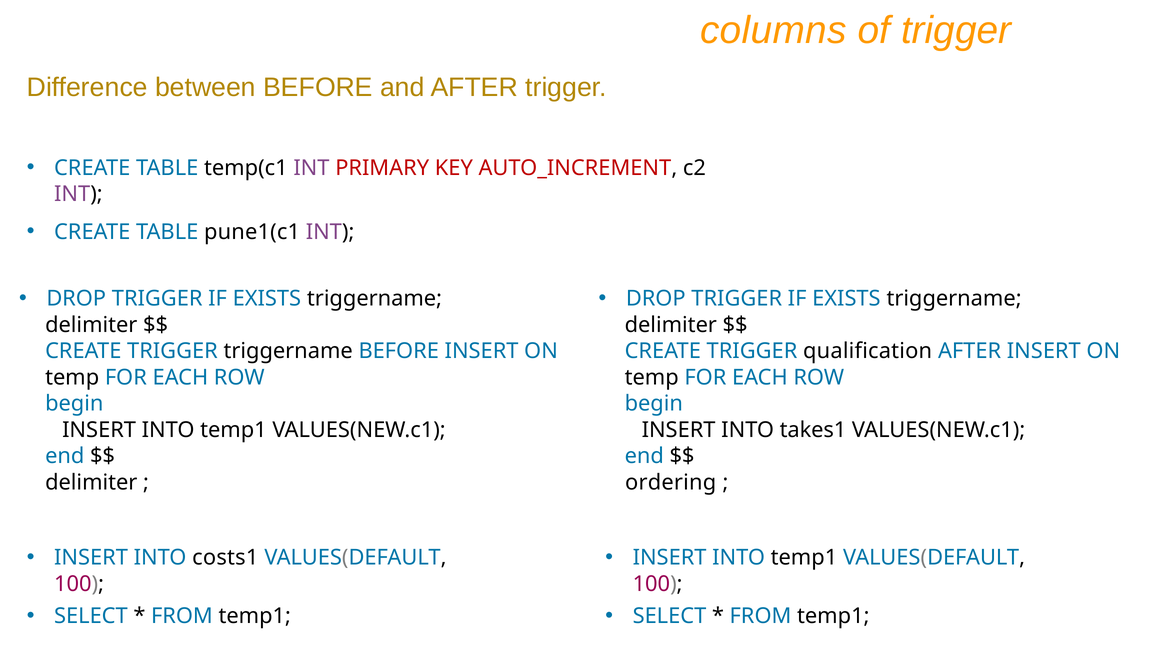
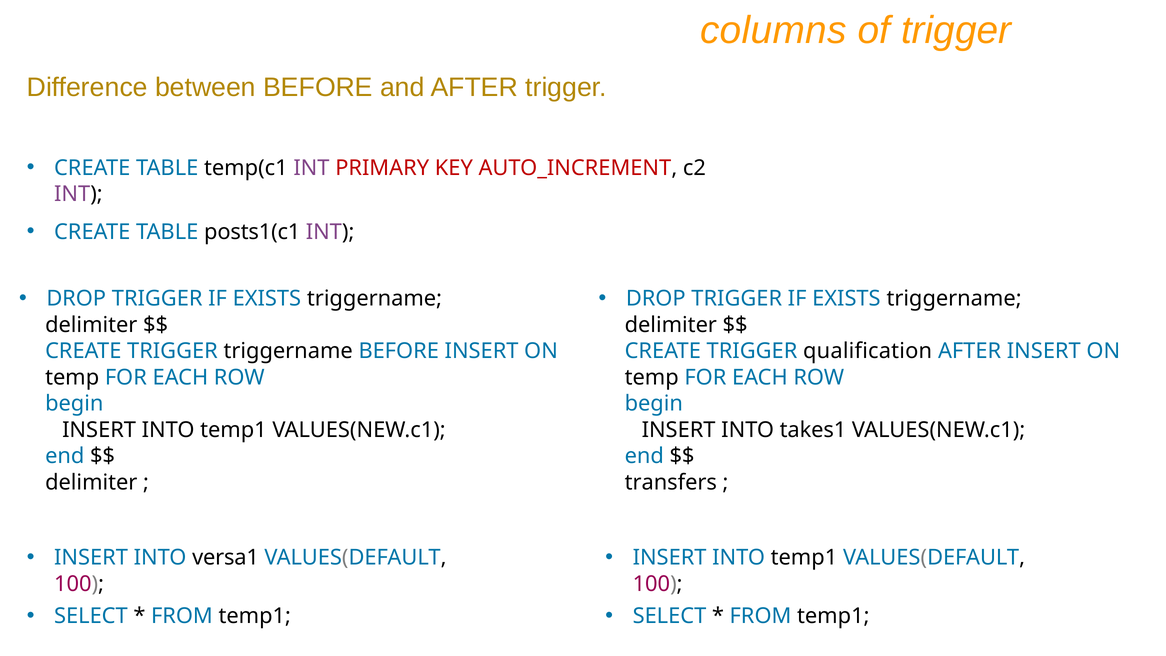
pune1(c1: pune1(c1 -> posts1(c1 (252, 232)
ordering: ordering -> transfers (671, 482)
costs1: costs1 -> versa1 (226, 558)
